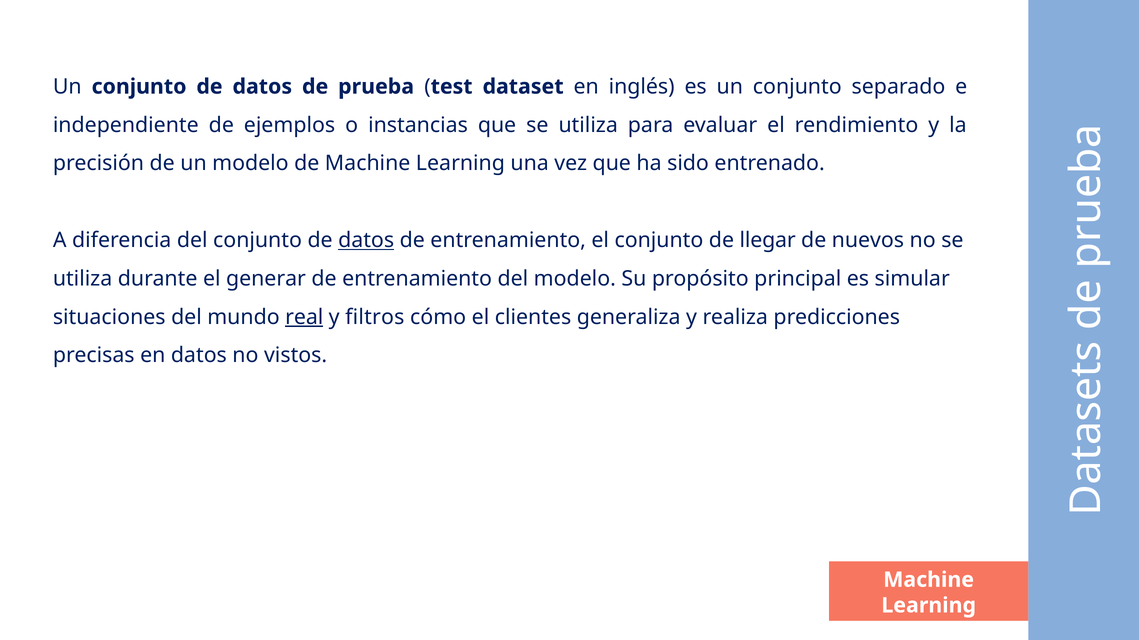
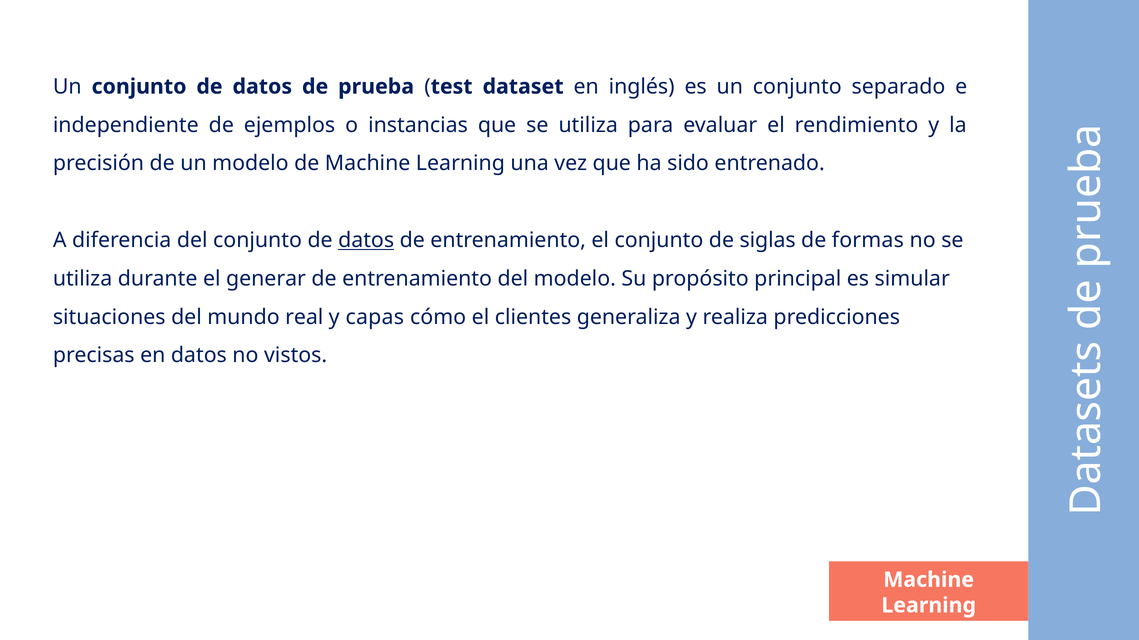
llegar: llegar -> siglas (768, 240)
nuevos: nuevos -> formas (868, 240)
real underline: present -> none (304, 317)
filtros: filtros -> capas (375, 317)
